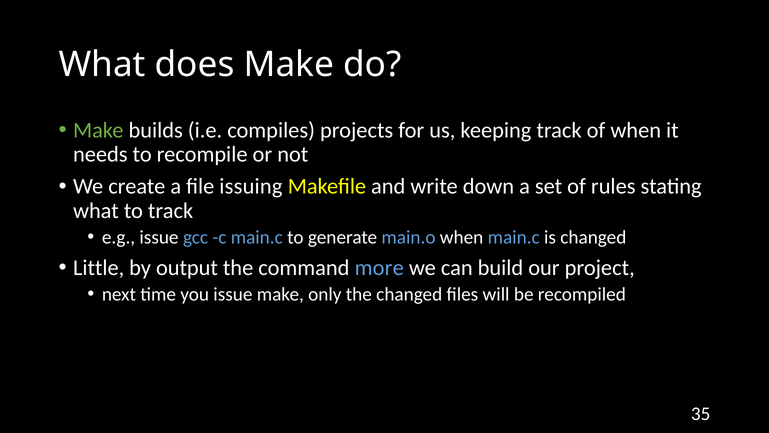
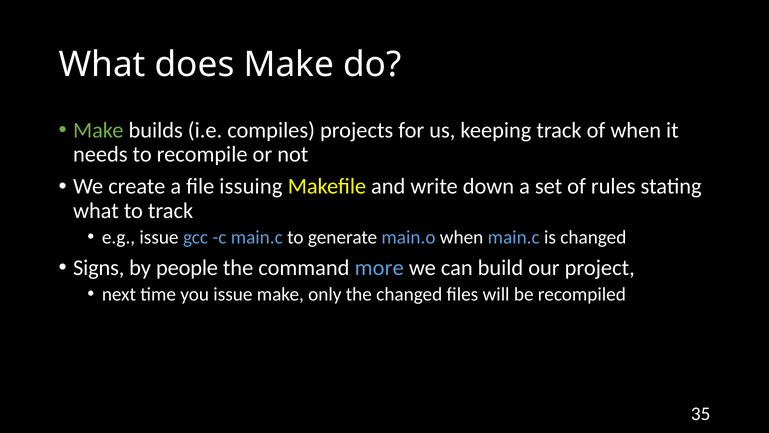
Little: Little -> Signs (99, 267)
output: output -> people (187, 267)
